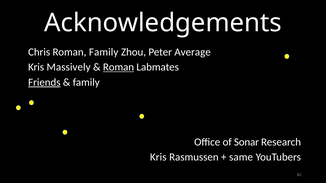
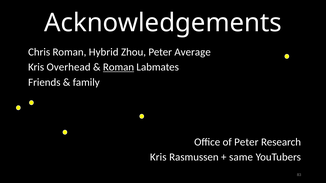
Roman Family: Family -> Hybrid (104, 52)
Massively: Massively -> Overhead (69, 67)
Friends underline: present -> none (44, 82)
of Sonar: Sonar -> Peter (246, 142)
